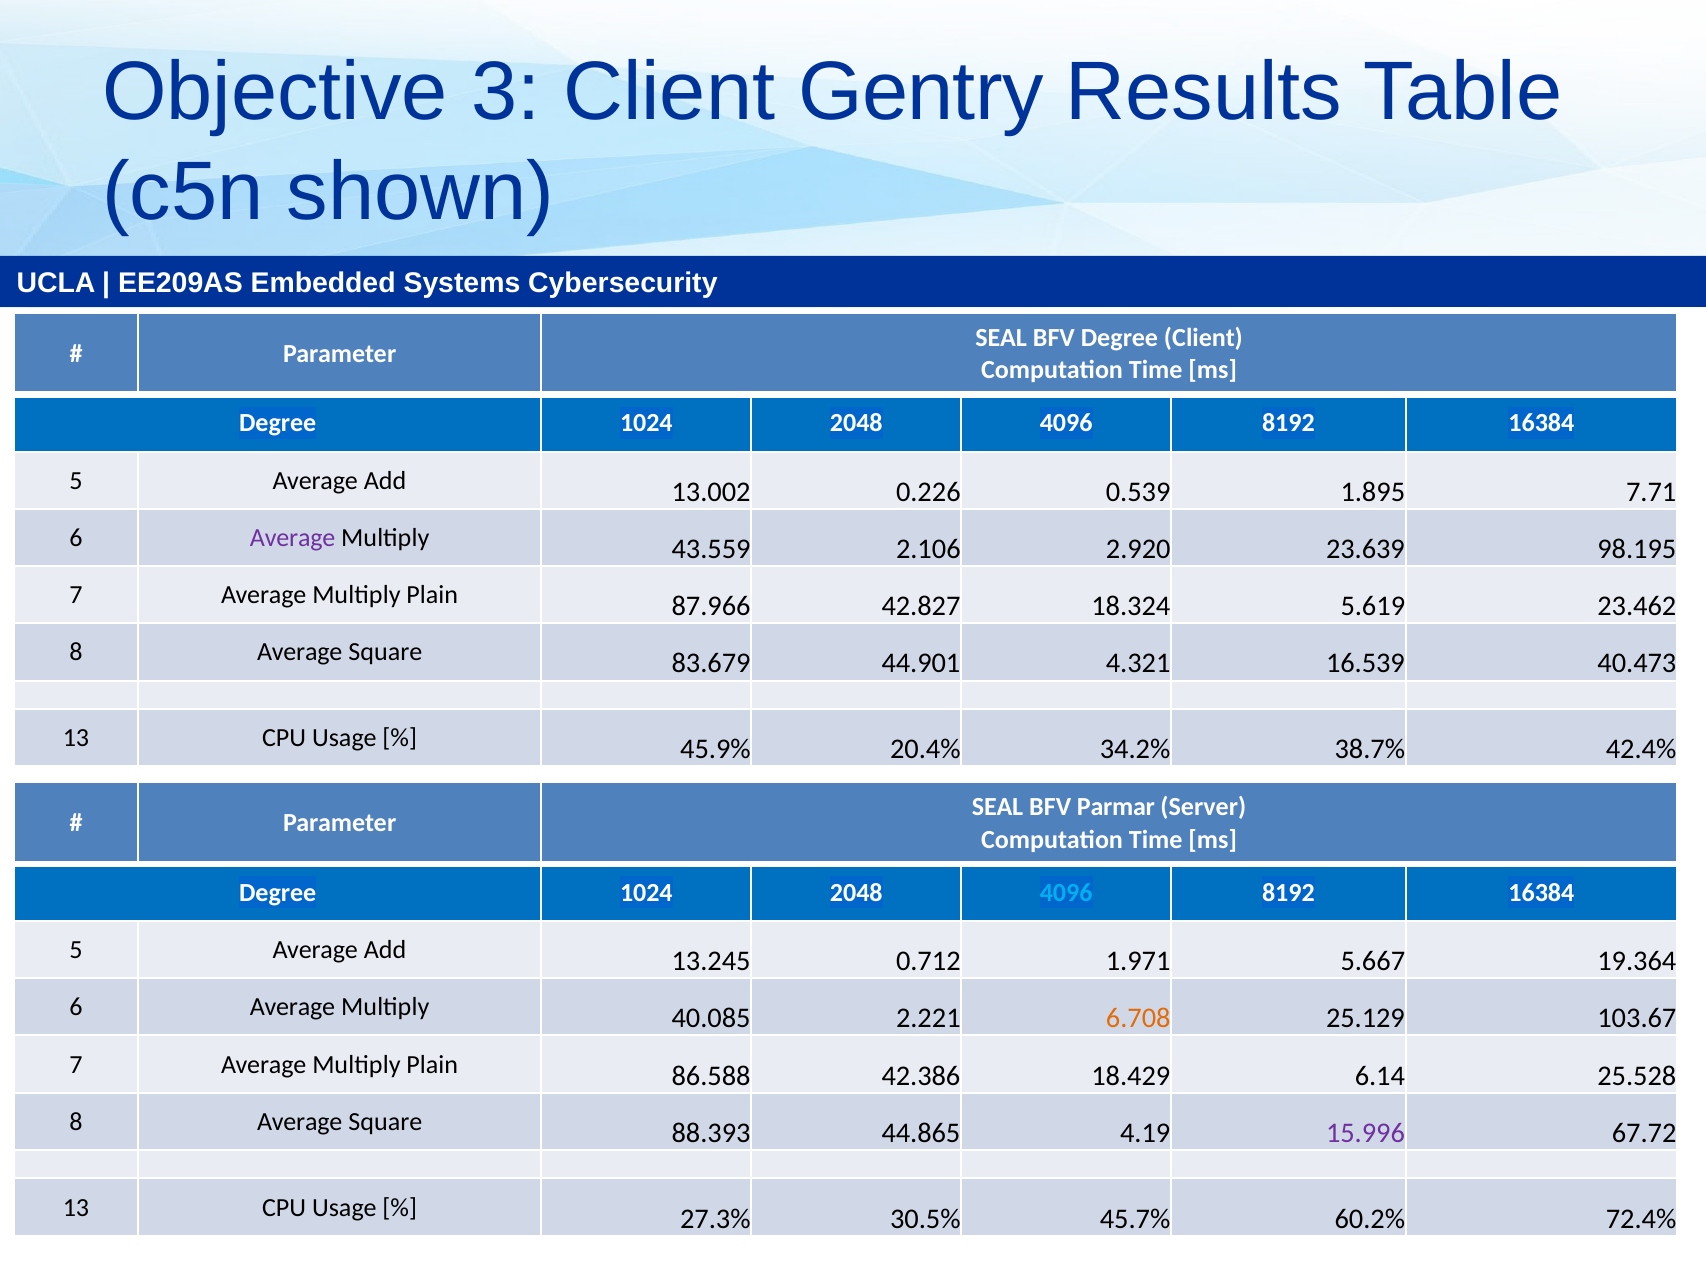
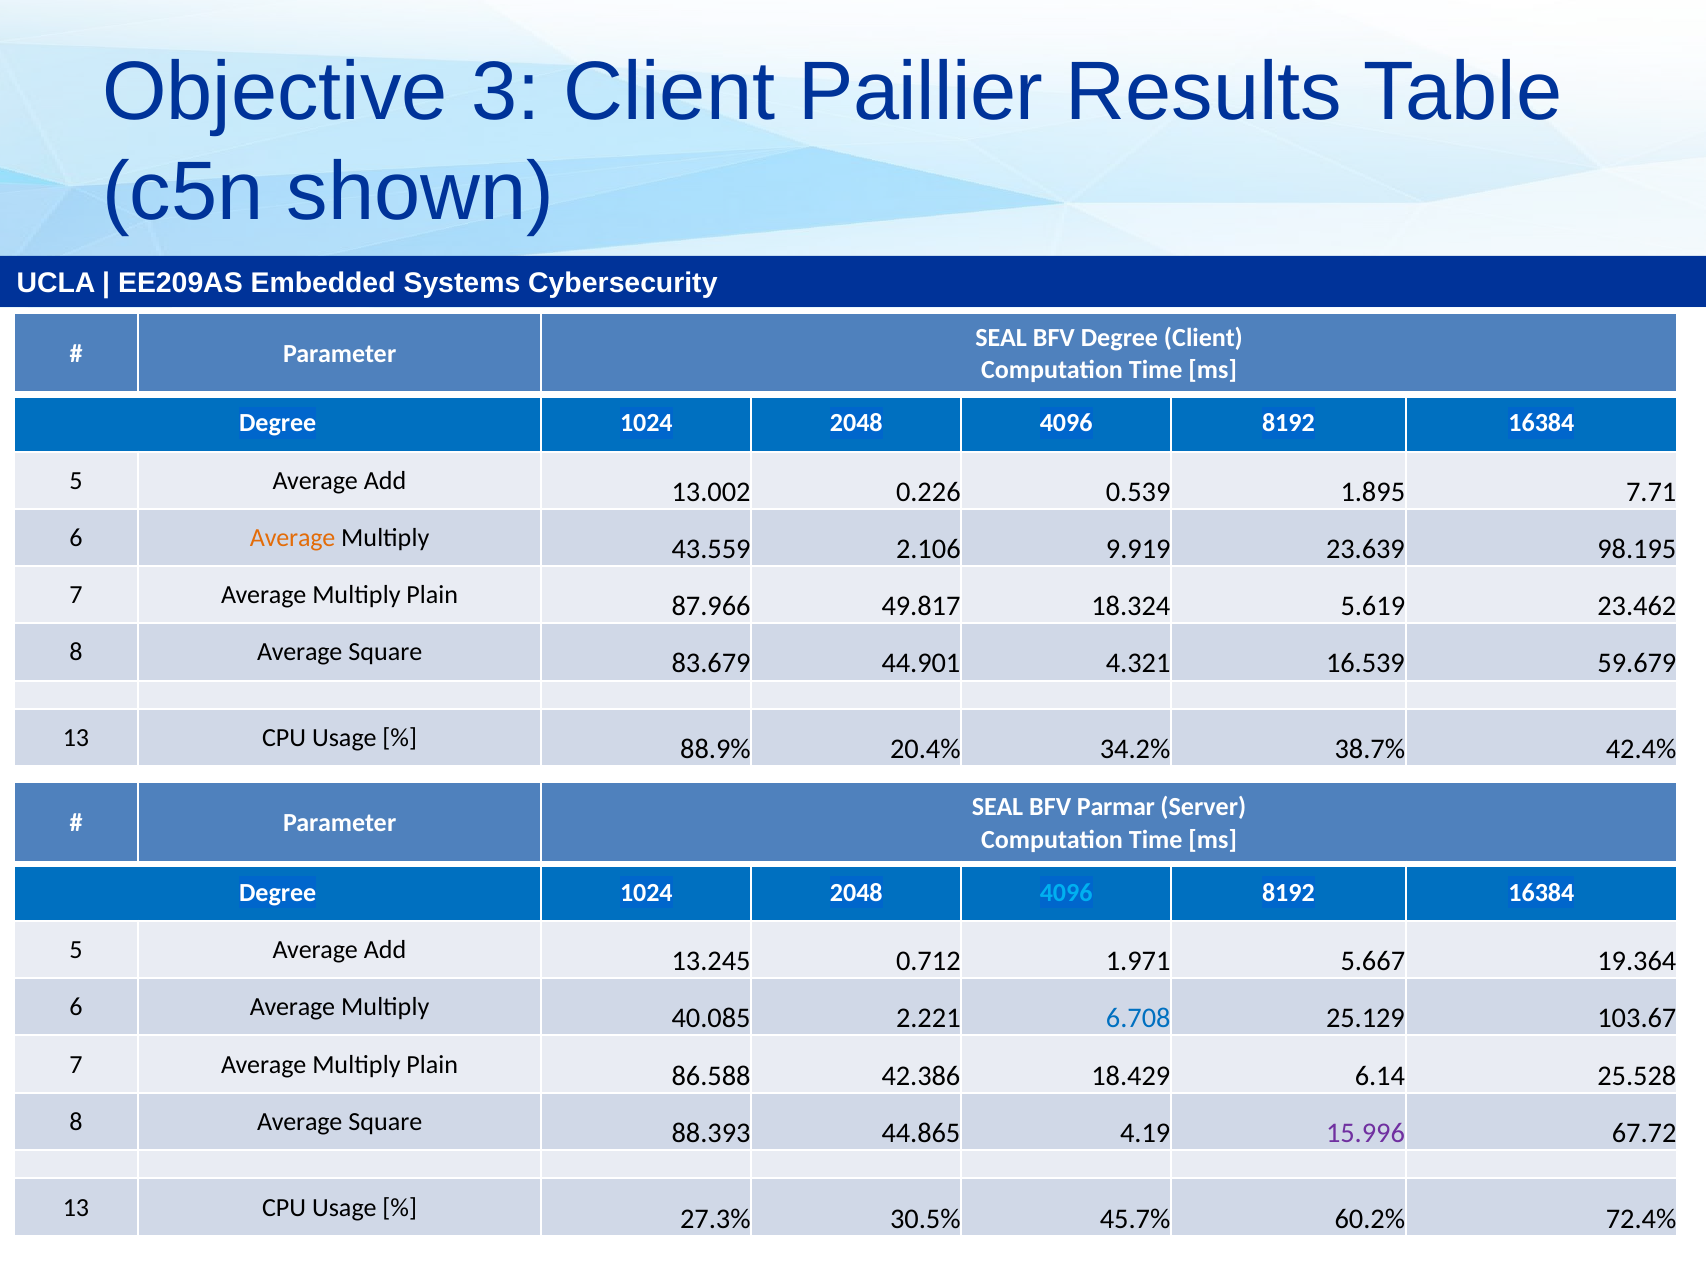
Gentry: Gentry -> Paillier (921, 92)
Average colour: purple -> orange (293, 538)
2.920: 2.920 -> 9.919 (1138, 549)
42.827: 42.827 -> 49.817 (921, 606)
40.473: 40.473 -> 59.679 (1637, 663)
45.9%: 45.9% -> 88.9% (715, 749)
6.708 colour: orange -> blue (1138, 1018)
